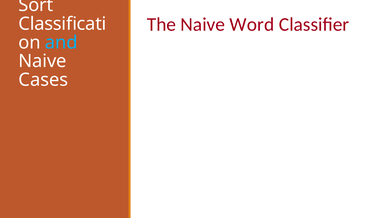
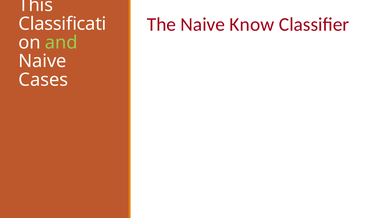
Sort: Sort -> This (36, 5)
Word: Word -> Know (252, 24)
and colour: light blue -> light green (61, 43)
